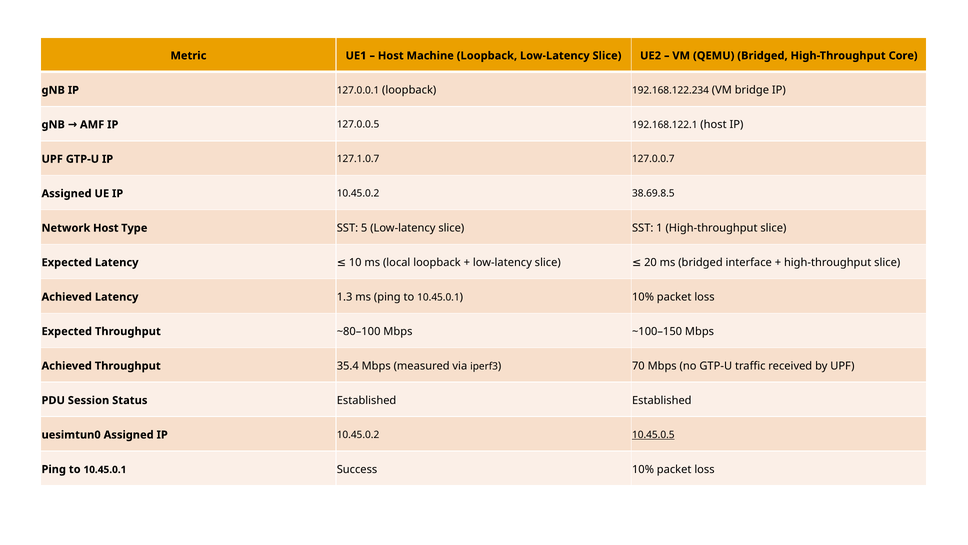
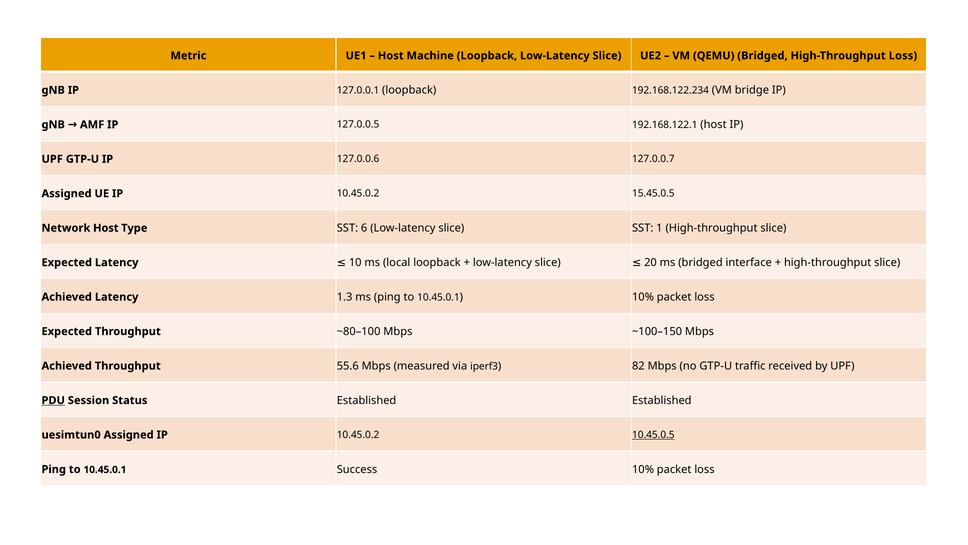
High-Throughput Core: Core -> Loss (903, 56)
127.1.0.7: 127.1.0.7 -> 127.0.0.6 (358, 159)
38.69.8.5: 38.69.8.5 -> 15.45.0.5 (653, 193)
5: 5 -> 6 (364, 228)
35.4: 35.4 -> 55.6 (348, 366)
70: 70 -> 82 (638, 366)
PDU underline: none -> present (53, 400)
